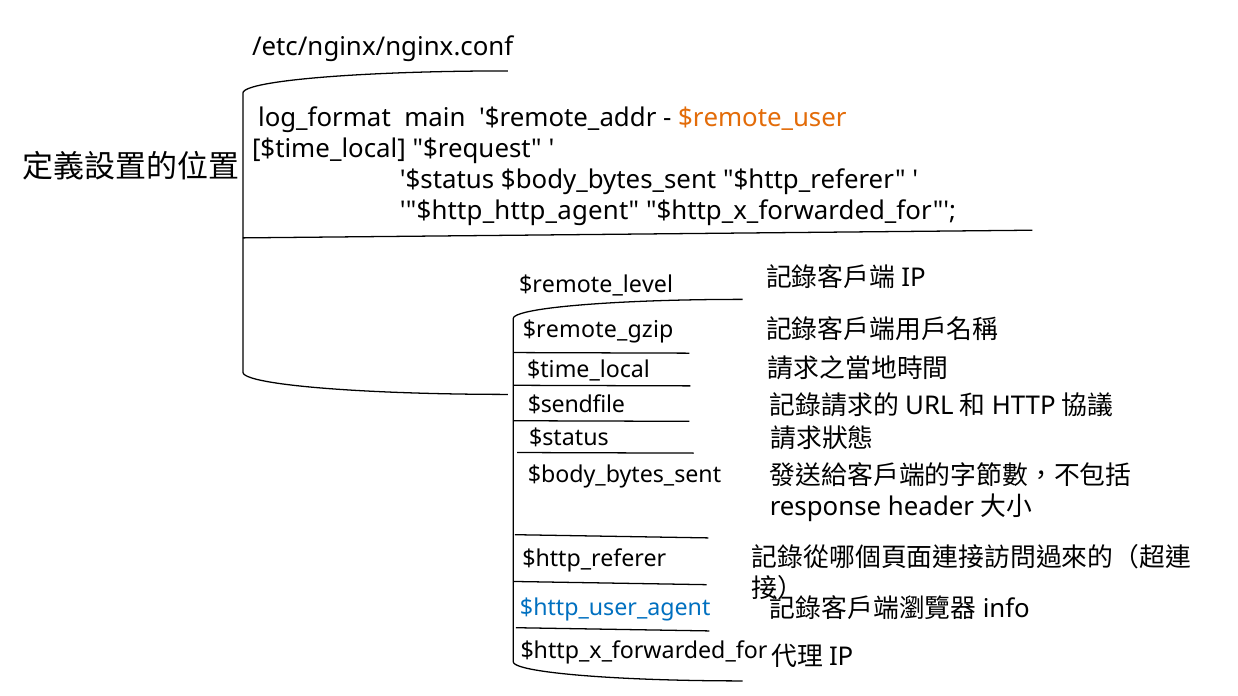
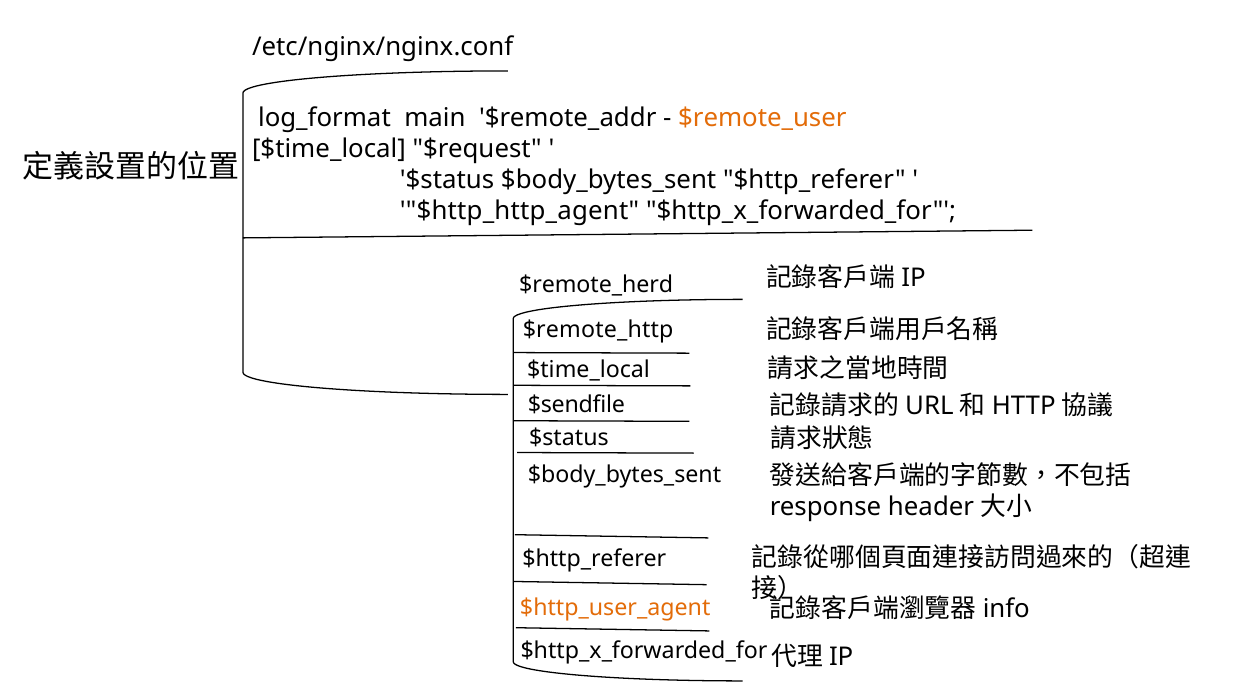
$remote_level: $remote_level -> $remote_herd (596, 285)
$remote_gzip: $remote_gzip -> $remote_http (598, 330)
$http_user_agent colour: blue -> orange (615, 608)
